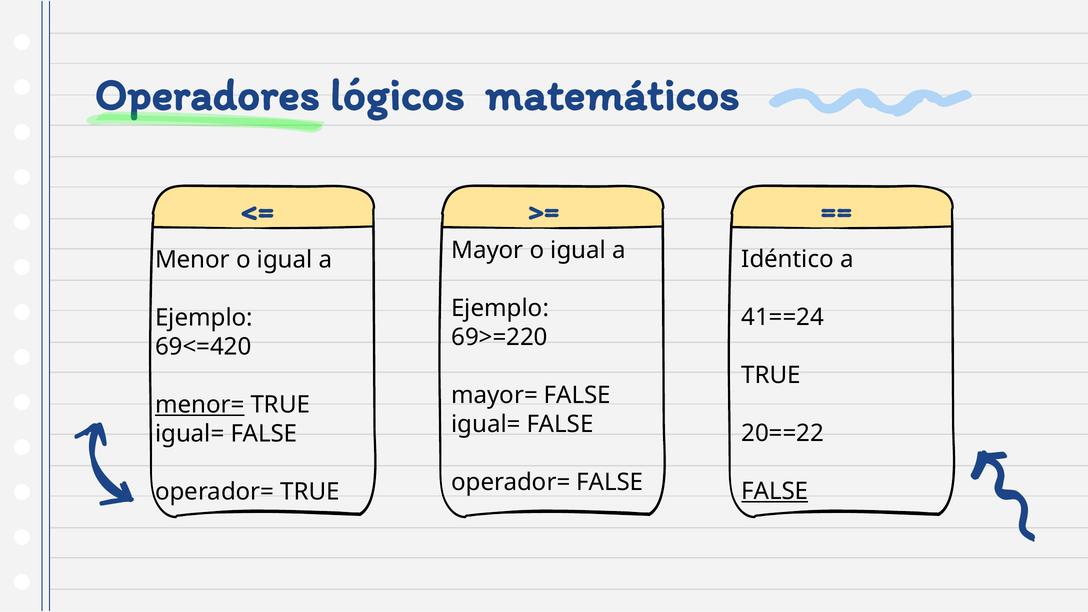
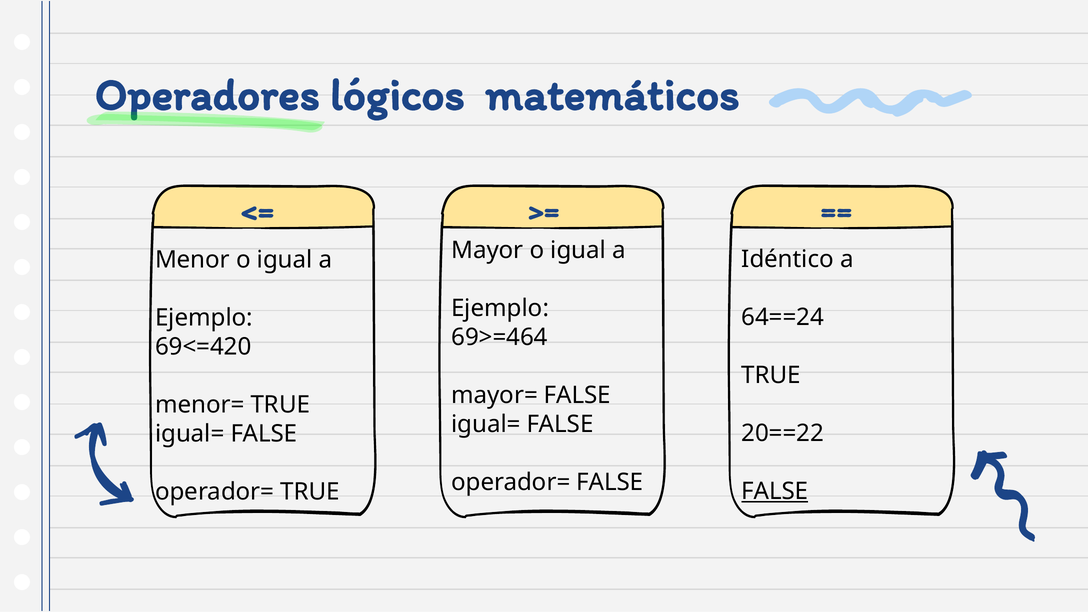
41==24: 41==24 -> 64==24 (783, 317)
69>=220: 69>=220 -> 69>=464 (499, 337)
menor= underline: present -> none (200, 405)
